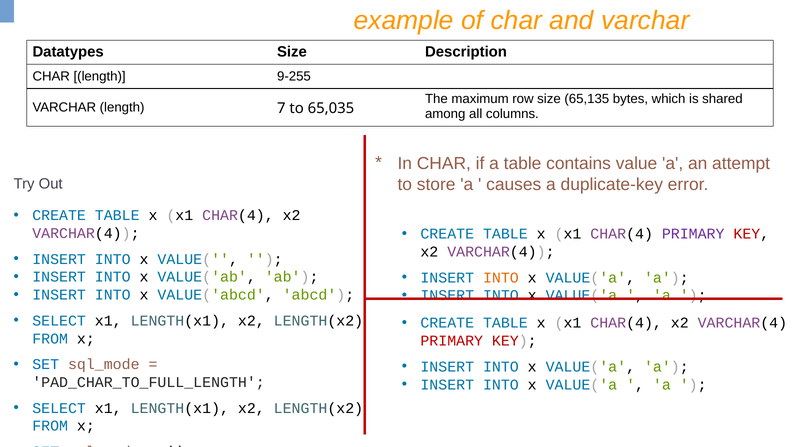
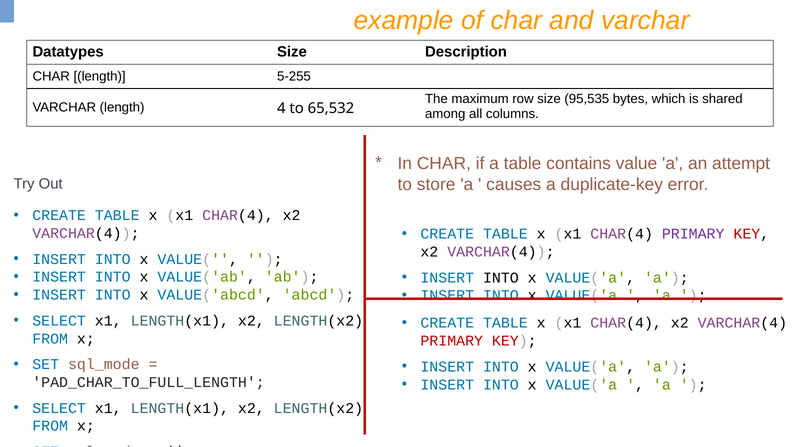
9-255: 9-255 -> 5-255 (294, 77)
65,135: 65,135 -> 95,535 (587, 99)
7: 7 -> 4 (281, 108)
65,035: 65,035 -> 65,532 (331, 108)
INTO colour: orange -> black (501, 278)
